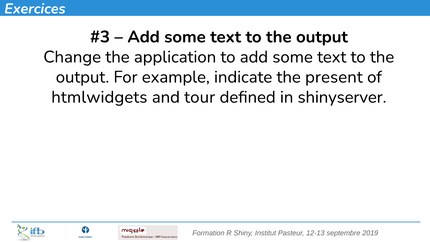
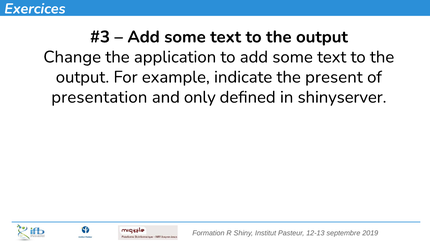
htmlwidgets: htmlwidgets -> presentation (99, 97)
tour: tour -> only (200, 97)
